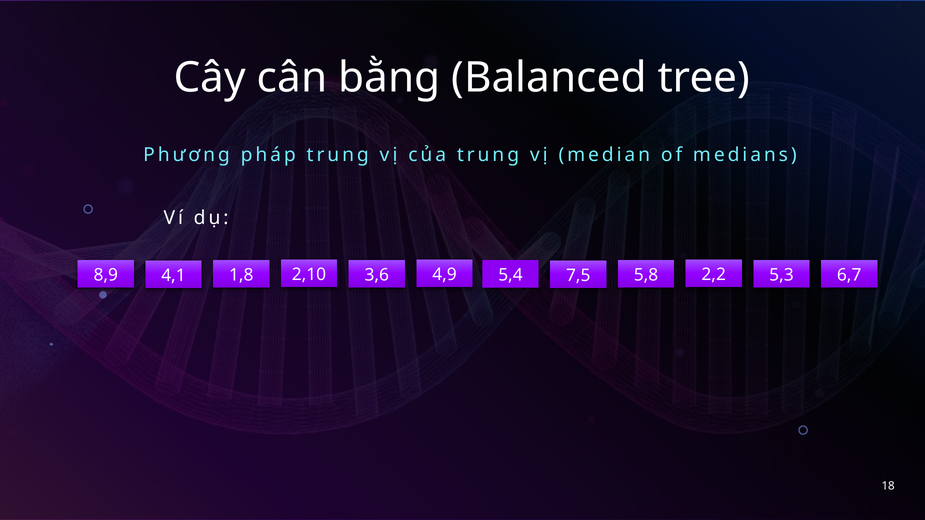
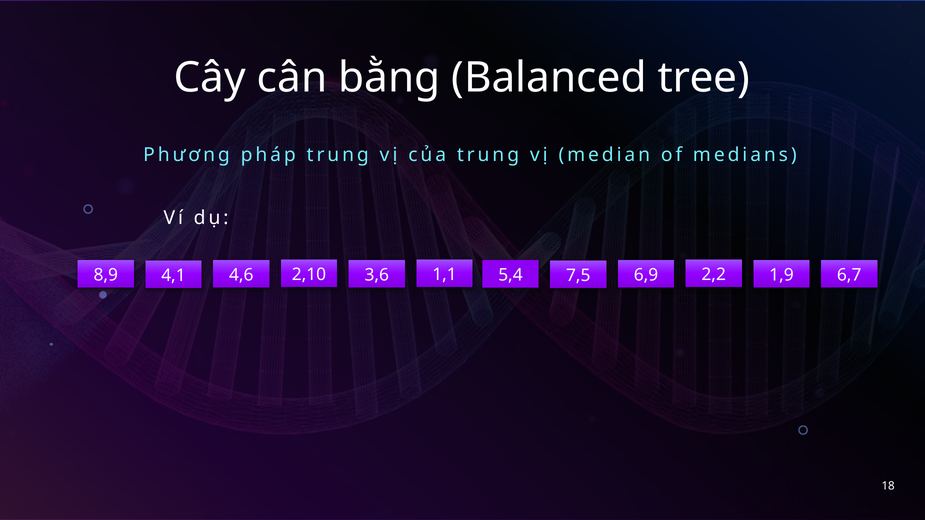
1,8: 1,8 -> 4,6 (241, 275)
4,9: 4,9 -> 1,1 (445, 275)
5,8: 5,8 -> 6,9 (646, 275)
5,3: 5,3 -> 1,9 (781, 275)
